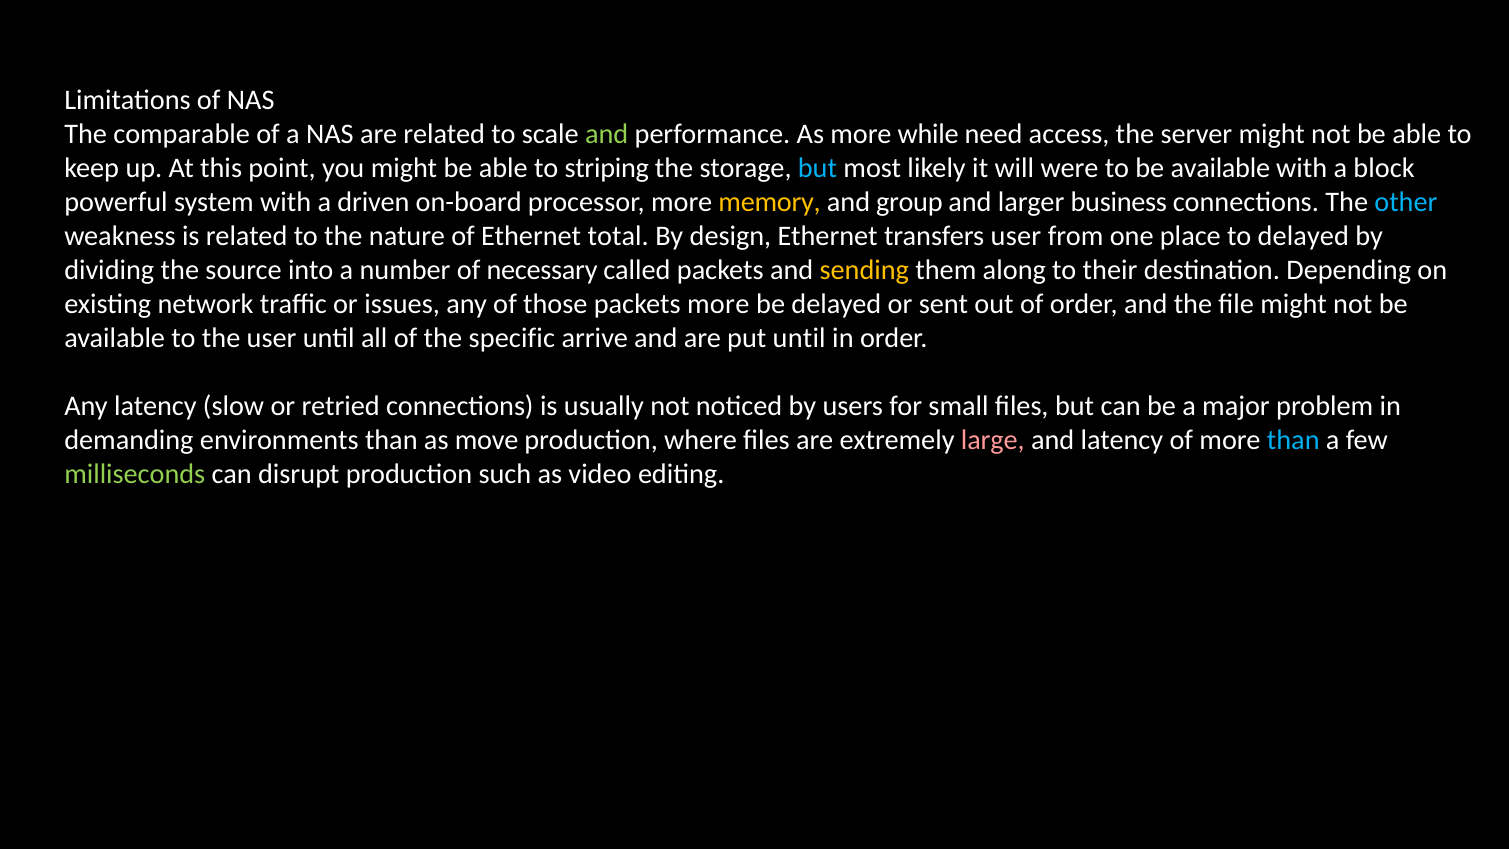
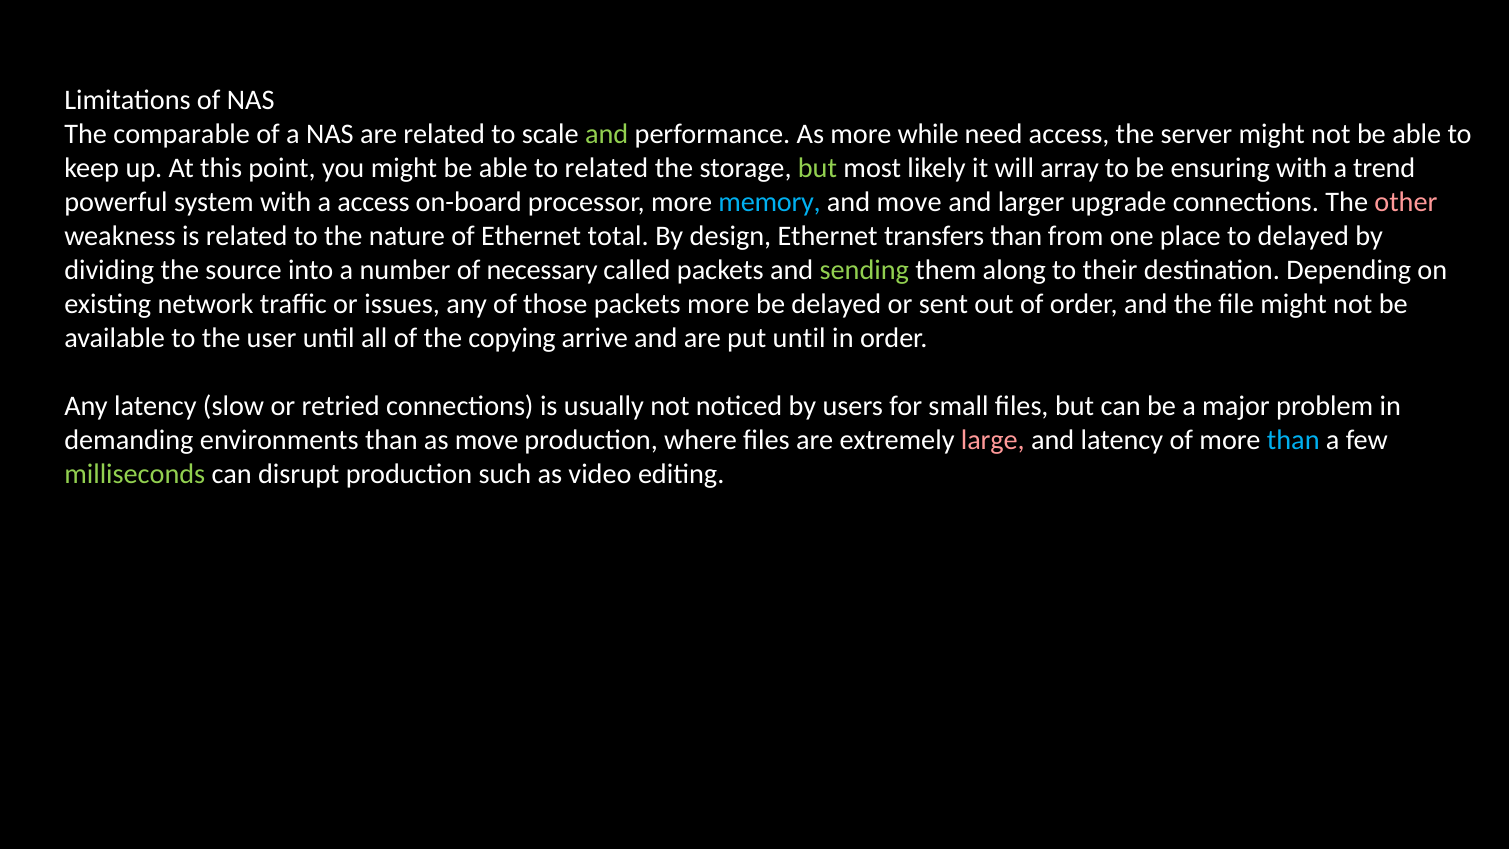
to striping: striping -> related (606, 168)
but colour: light blue -> light green (817, 168)
were: were -> array (1070, 168)
to be available: available -> ensuring (1220, 168)
block: block -> trend (1384, 168)
a driven: driven -> access (373, 202)
memory colour: yellow -> light blue (770, 202)
and group: group -> move (909, 202)
business: business -> upgrade (1119, 202)
other colour: light blue -> pink (1406, 202)
transfers user: user -> than (1016, 236)
sending colour: yellow -> light green (864, 270)
specific: specific -> copying (512, 338)
